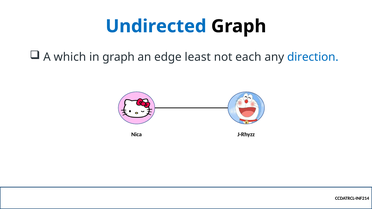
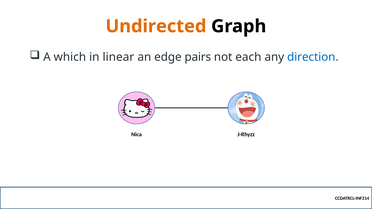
Undirected colour: blue -> orange (156, 26)
in graph: graph -> linear (118, 57)
least: least -> pairs (198, 57)
